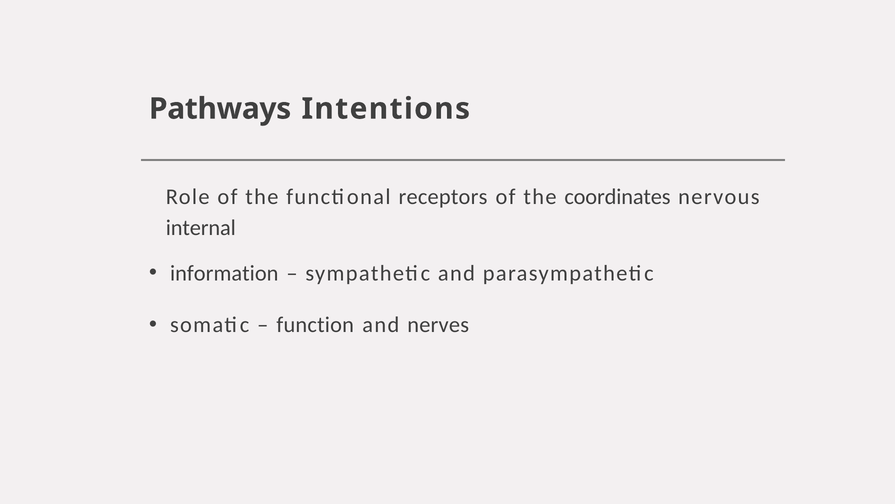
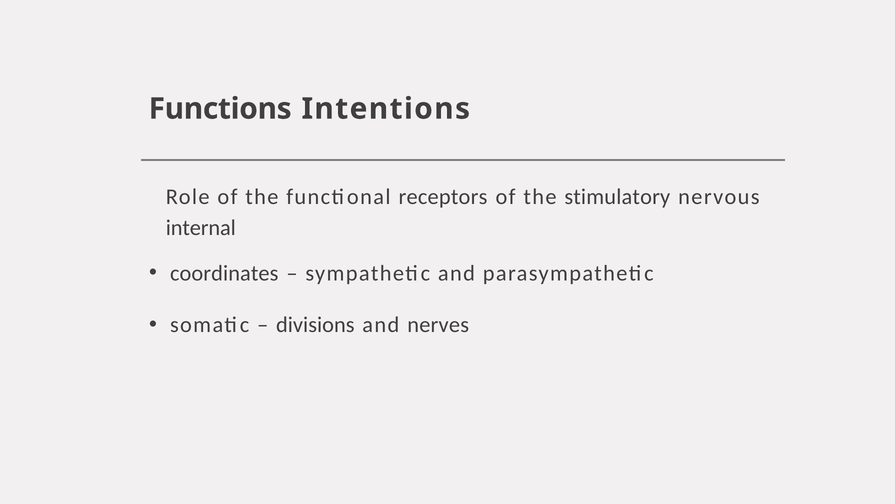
Pathways: Pathways -> Functions (220, 109)
coordinates: coordinates -> stimulatory (617, 197)
information: information -> coordinates (224, 273)
function: function -> divisions (315, 325)
